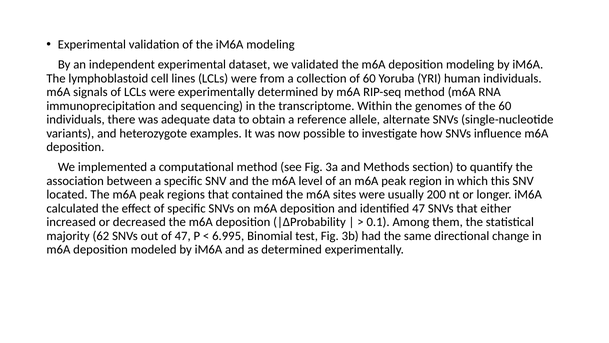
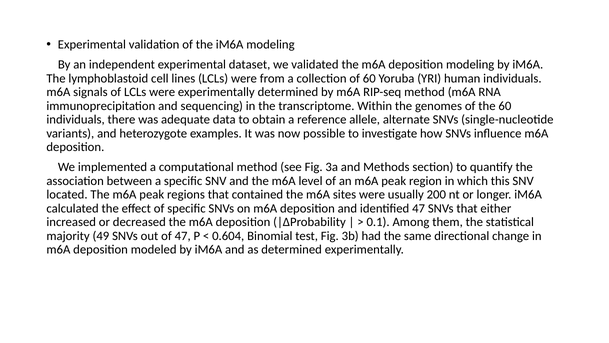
62: 62 -> 49 (101, 236)
6.995: 6.995 -> 0.604 (228, 236)
